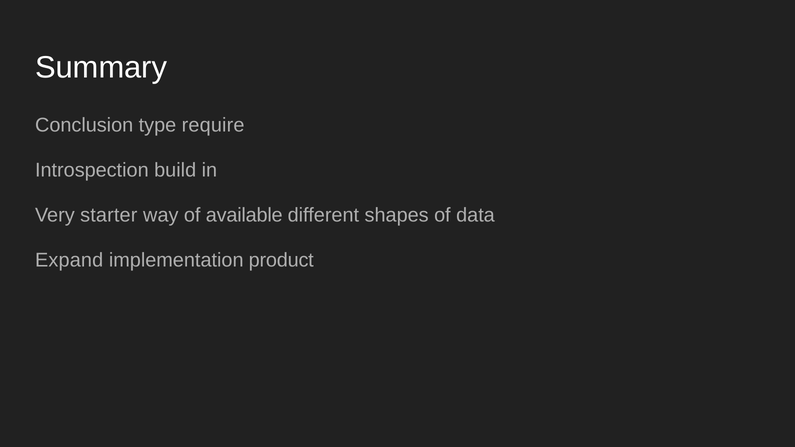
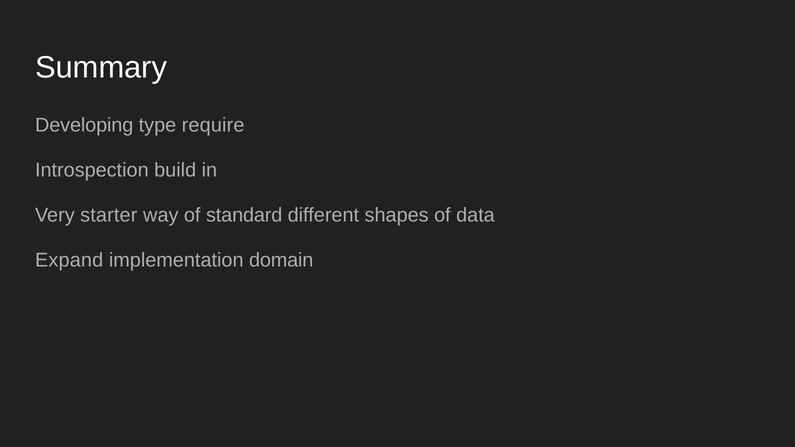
Conclusion: Conclusion -> Developing (84, 125)
available: available -> standard (244, 215)
product: product -> domain (281, 260)
